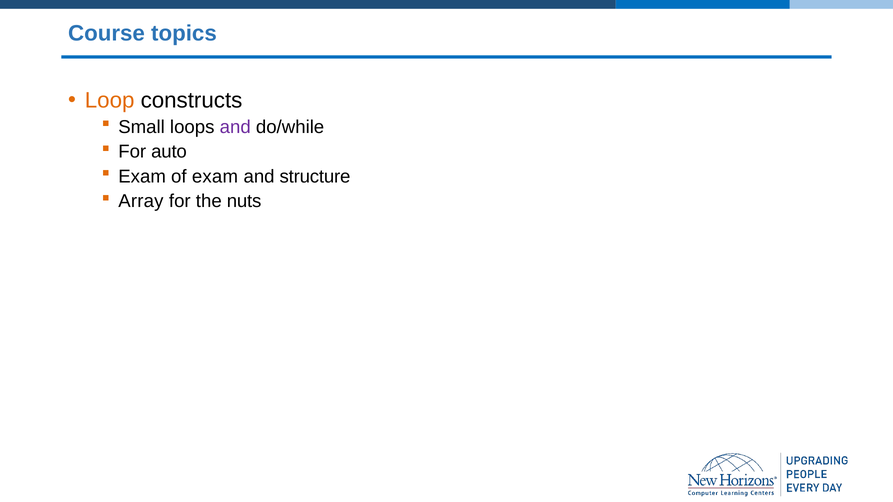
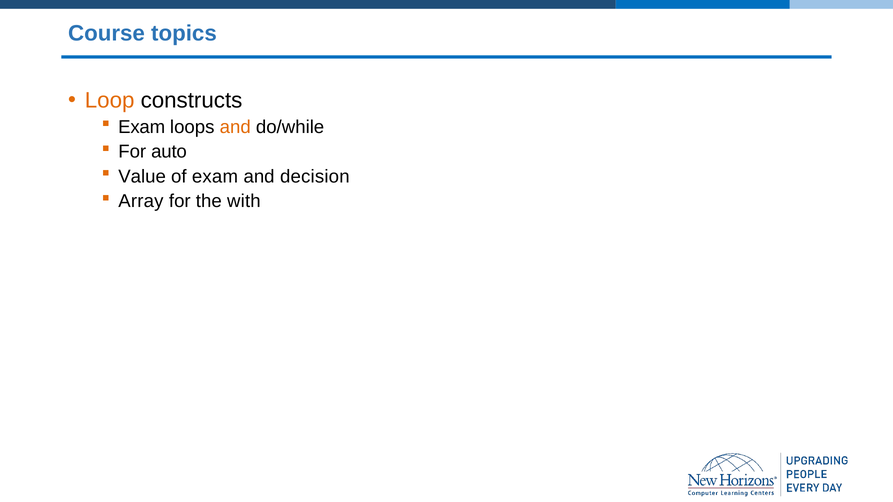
Small: Small -> Exam (142, 127)
and colour: purple -> orange (235, 127)
Exam: Exam -> Value (142, 177)
structure: structure -> decision (315, 177)
nuts: nuts -> with (244, 201)
